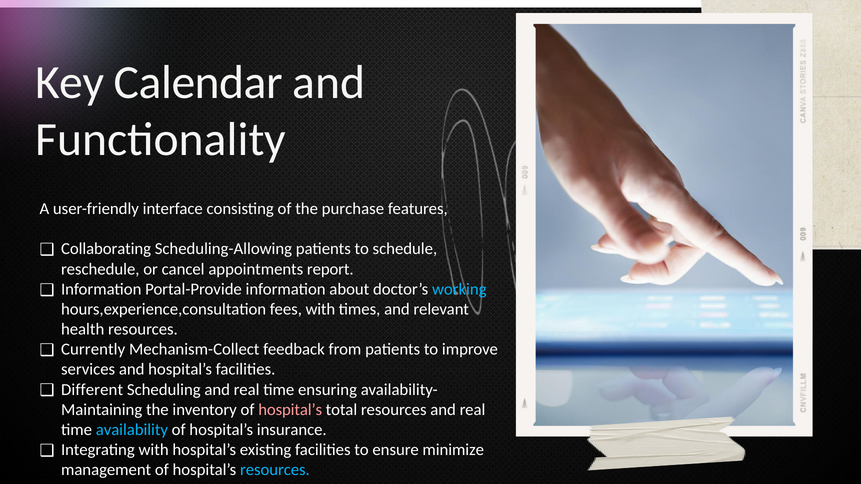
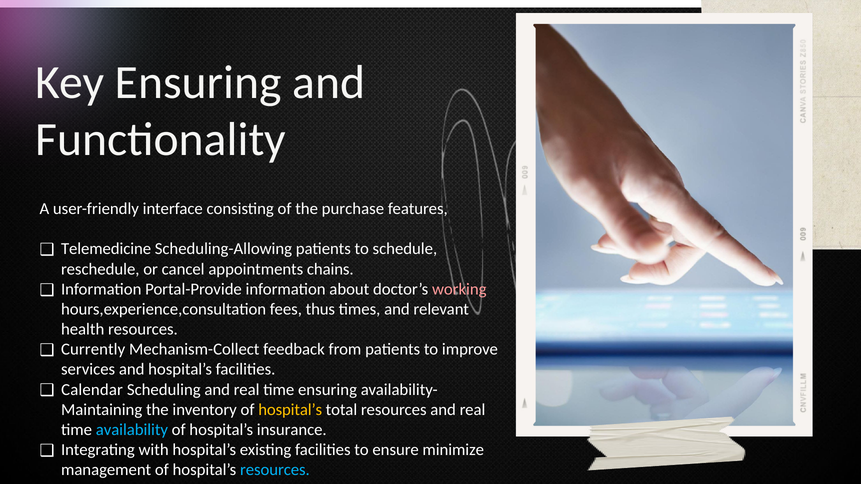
Key Calendar: Calendar -> Ensuring (198, 82)
Collaborating: Collaborating -> Telemedicine (106, 249)
report: report -> chains (330, 269)
working colour: light blue -> pink (459, 289)
fees with: with -> thus (320, 309)
Different: Different -> Calendar (92, 390)
hospital’s colour: pink -> yellow (290, 410)
